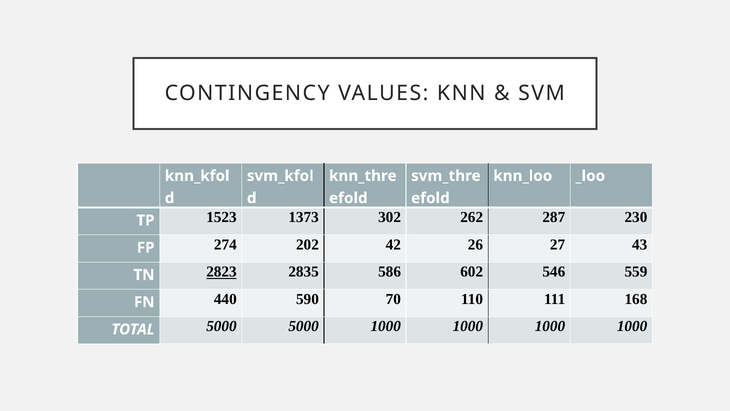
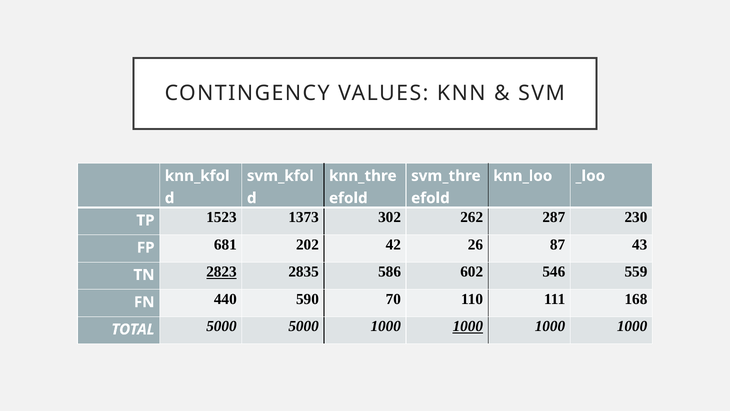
274: 274 -> 681 (225, 244)
27: 27 -> 87 (558, 244)
1000 underline: none -> present (468, 326)
